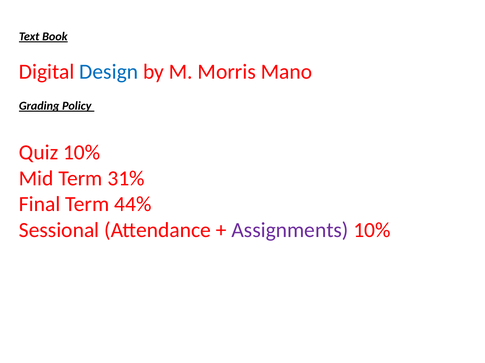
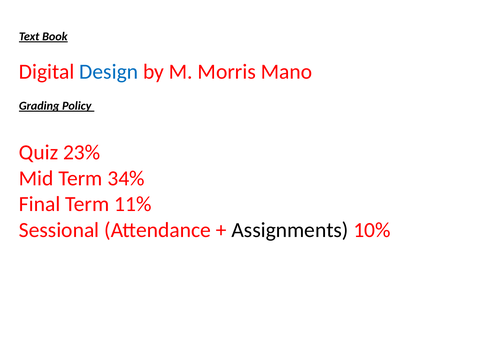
Quiz 10%: 10% -> 23% (82, 153)
31%: 31% -> 34% (126, 179)
44%: 44% -> 11% (133, 205)
Assignments colour: purple -> black (290, 230)
